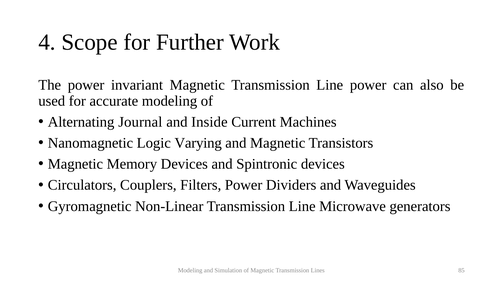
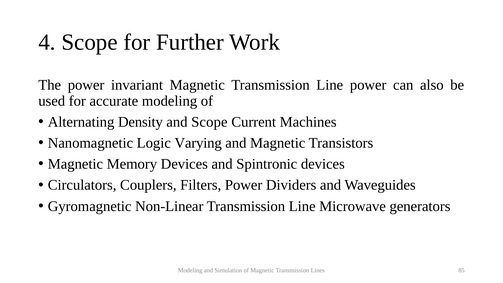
Journal: Journal -> Density (140, 122)
and Inside: Inside -> Scope (209, 122)
